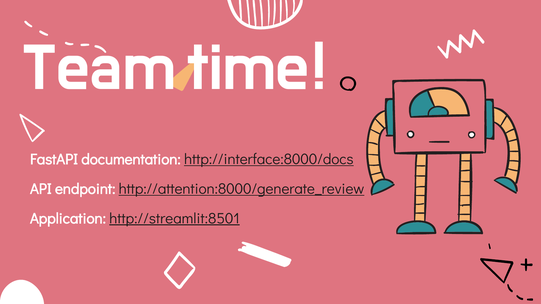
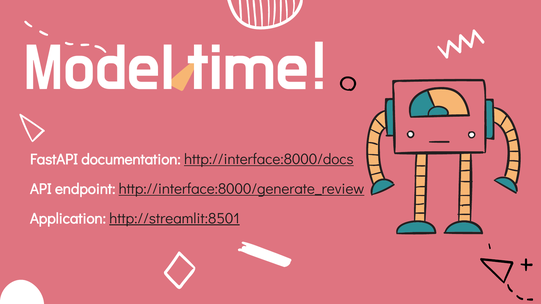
Team: Team -> Model (99, 68)
http://attention:8000/generate_review: http://attention:8000/generate_review -> http://interface:8000/generate_review (241, 189)
